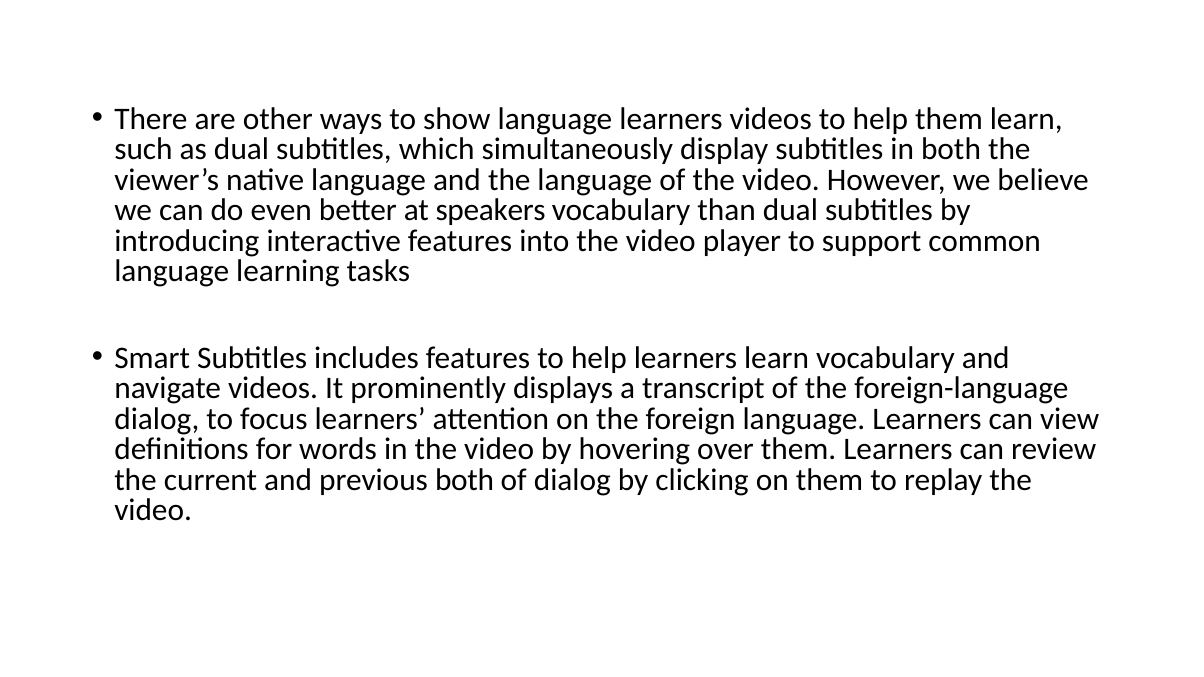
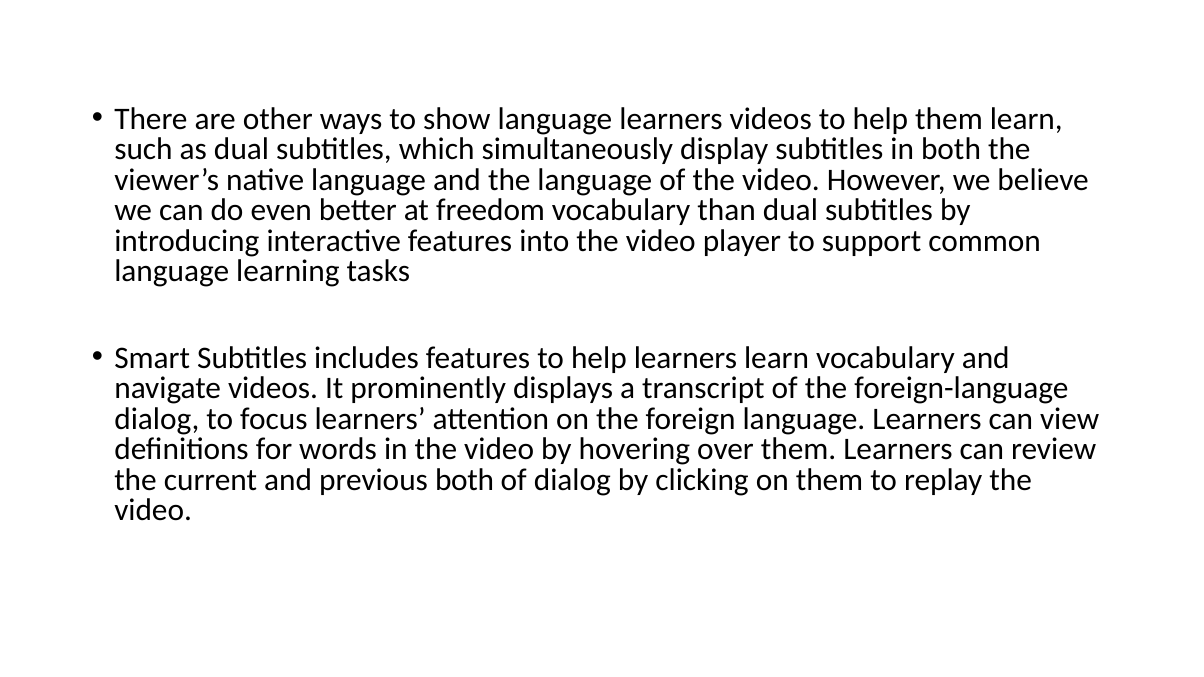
speakers: speakers -> freedom (491, 210)
